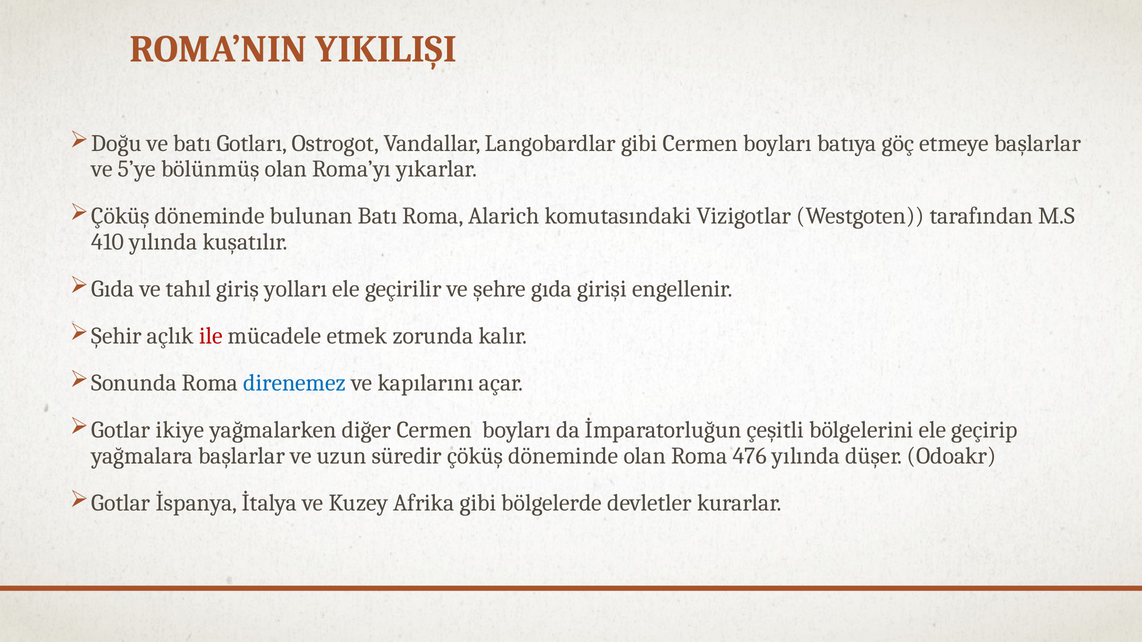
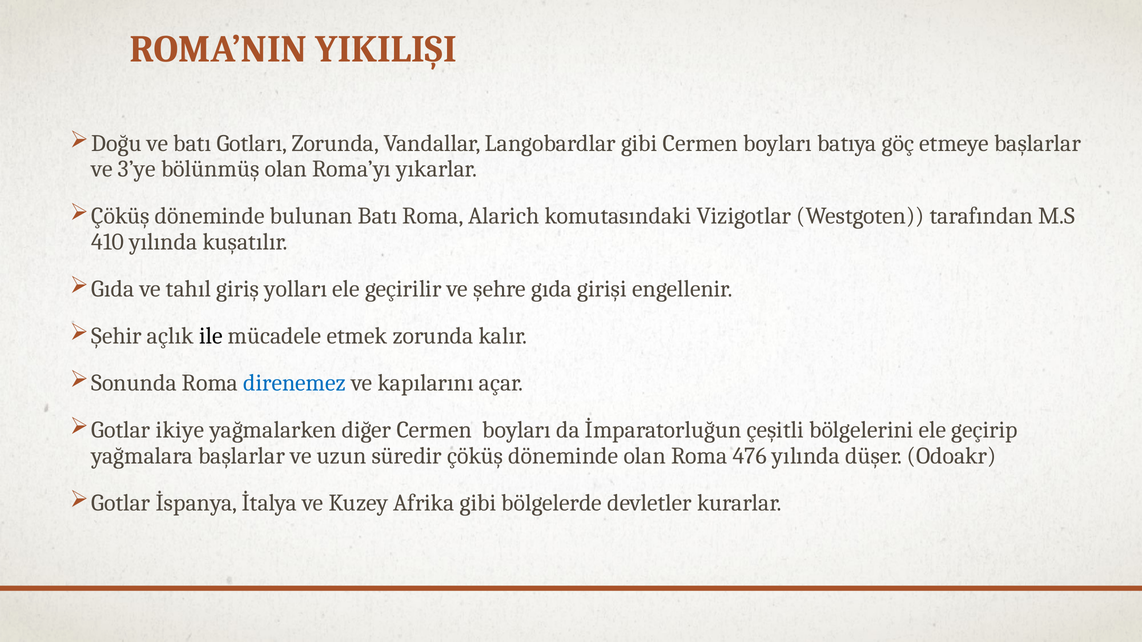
Gotları Ostrogot: Ostrogot -> Zorunda (335, 143)
5’ye: 5’ye -> 3’ye (137, 169)
ile colour: red -> black (211, 336)
